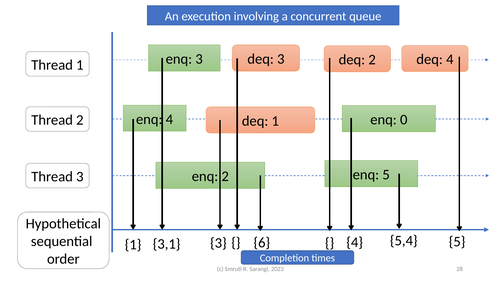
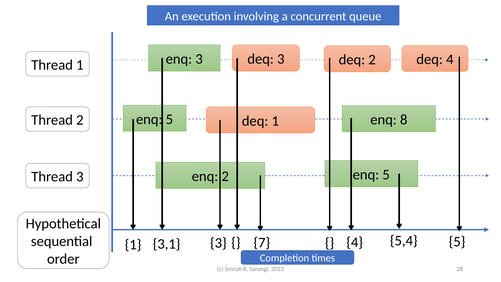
4: 4 -> 5 (169, 119)
0: 0 -> 8 (404, 120)
6: 6 -> 7 (262, 242)
